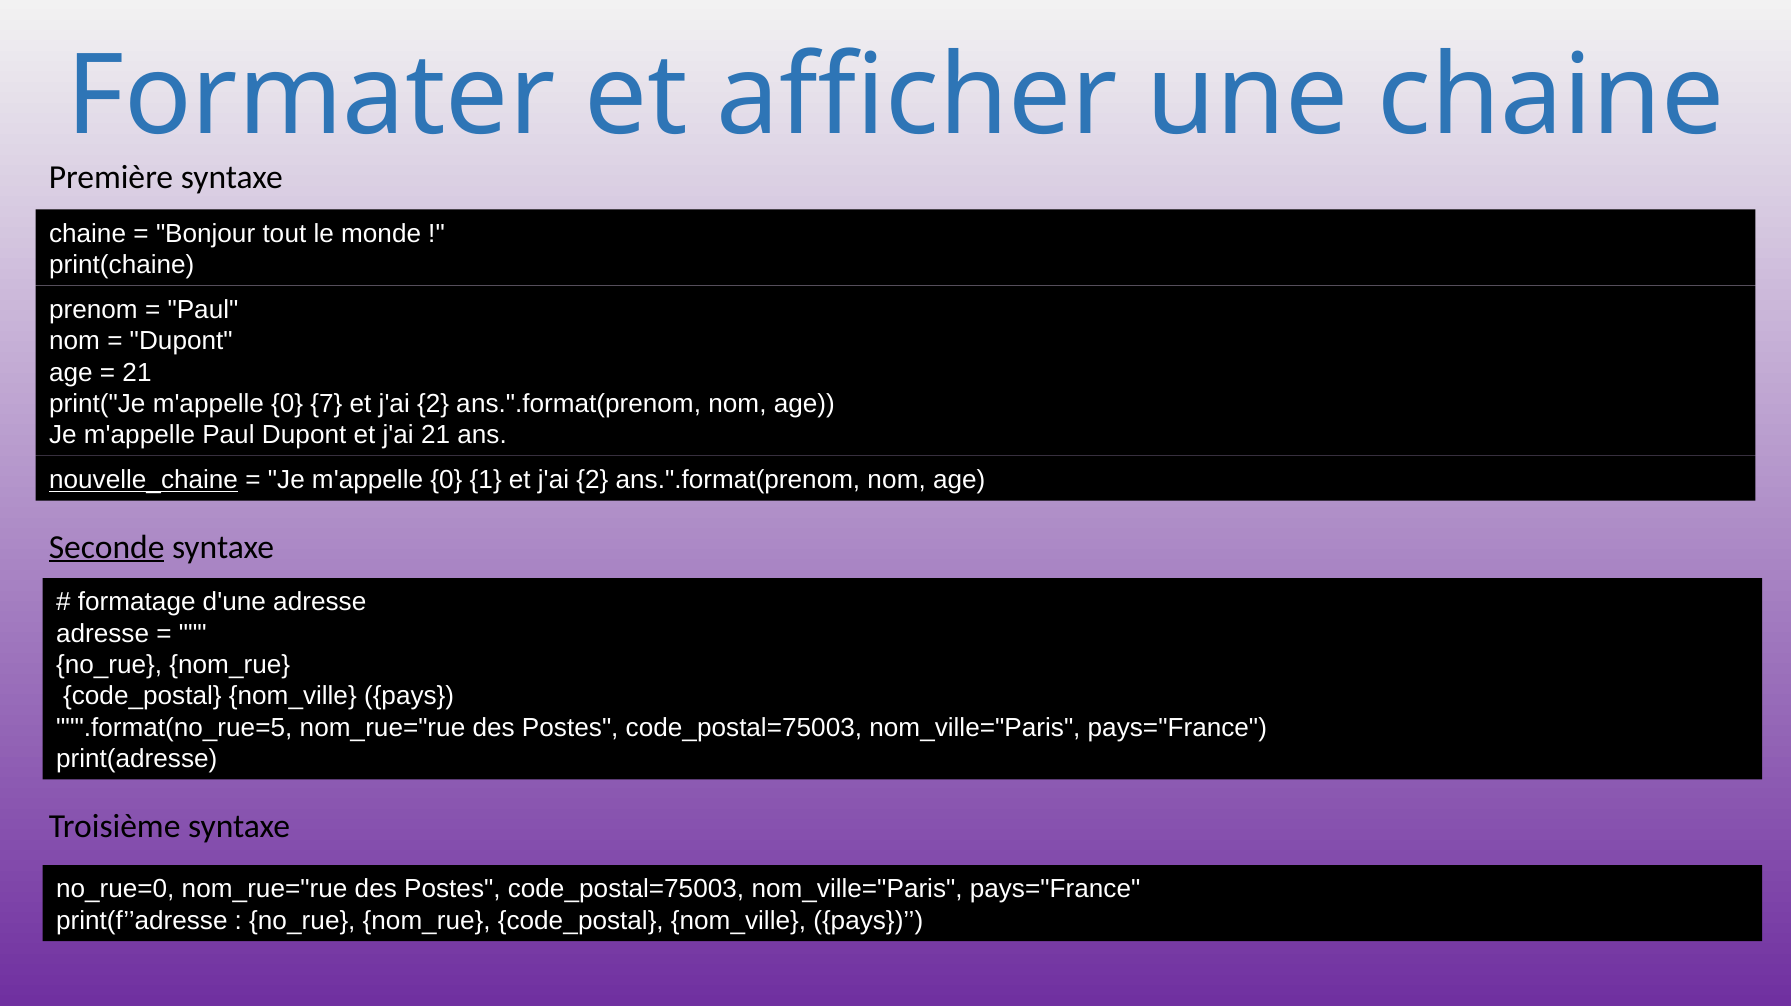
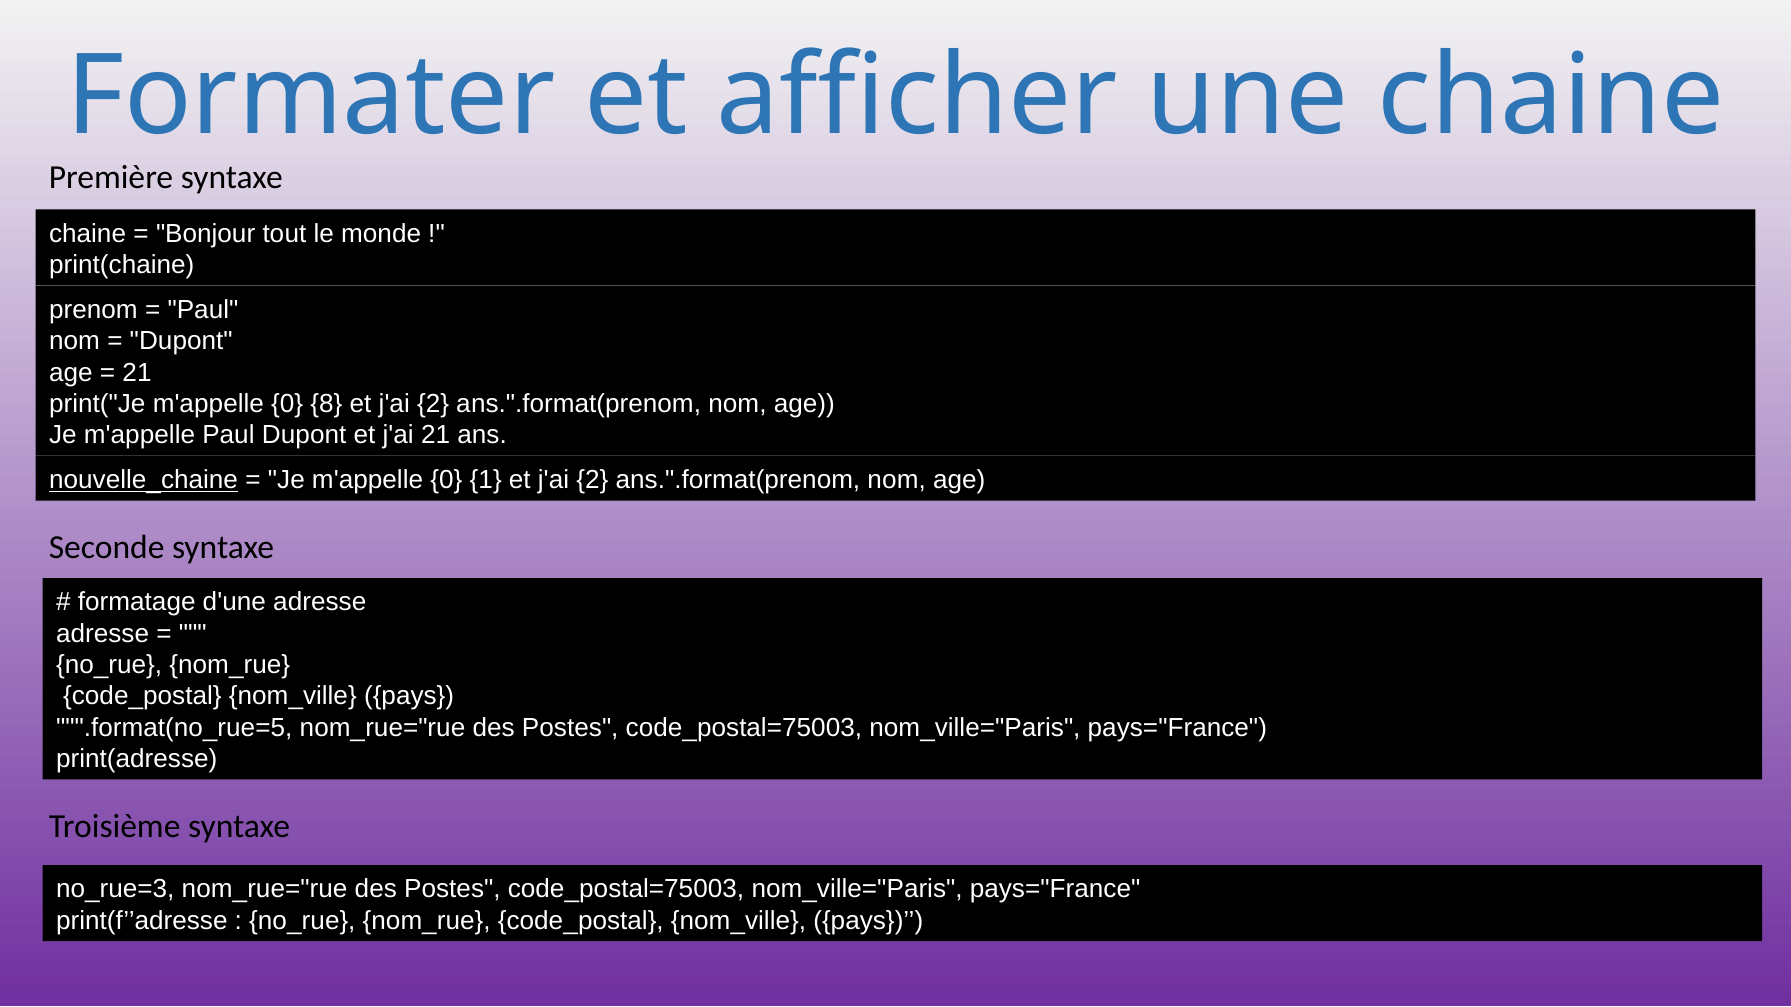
7: 7 -> 8 (326, 404)
Seconde underline: present -> none (107, 547)
no_rue=0: no_rue=0 -> no_rue=3 (115, 890)
